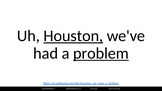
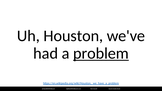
Houston underline: present -> none (73, 36)
